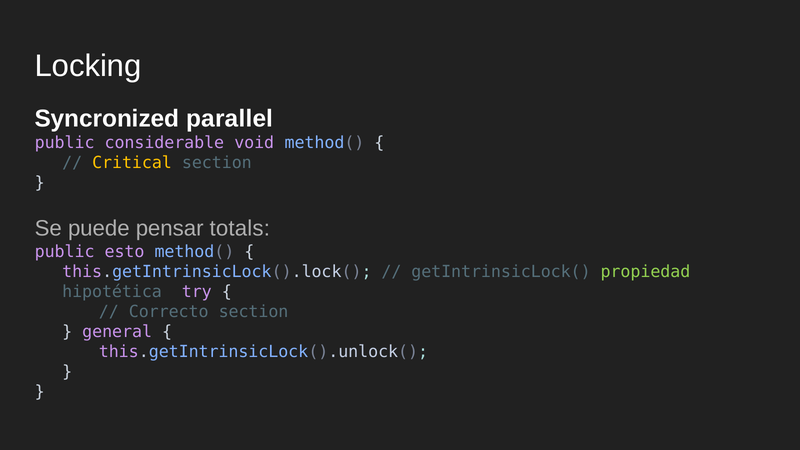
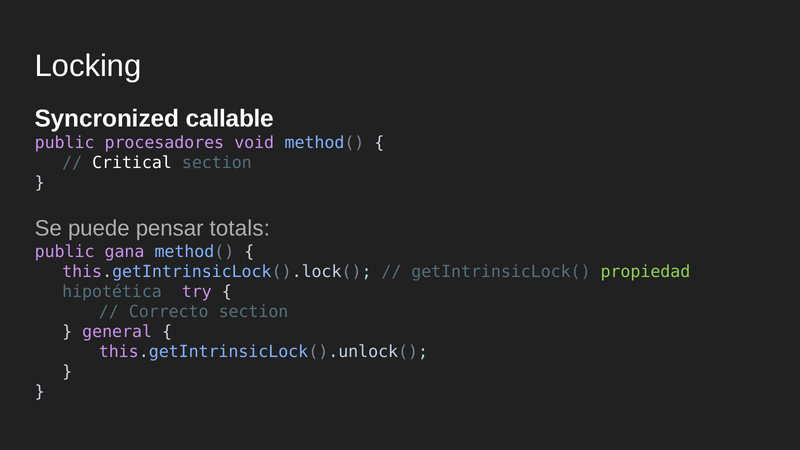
parallel: parallel -> callable (230, 119)
considerable: considerable -> procesadores (164, 143)
Critical colour: yellow -> white (132, 163)
esto: esto -> gana (125, 252)
